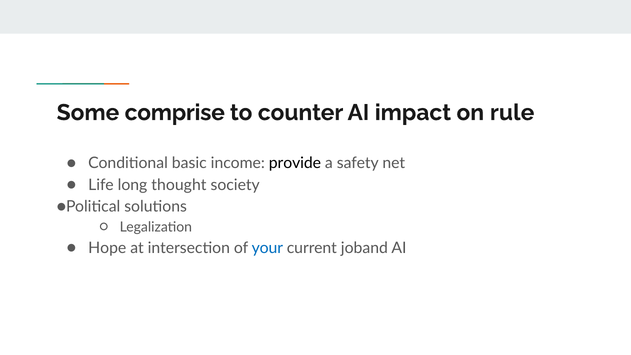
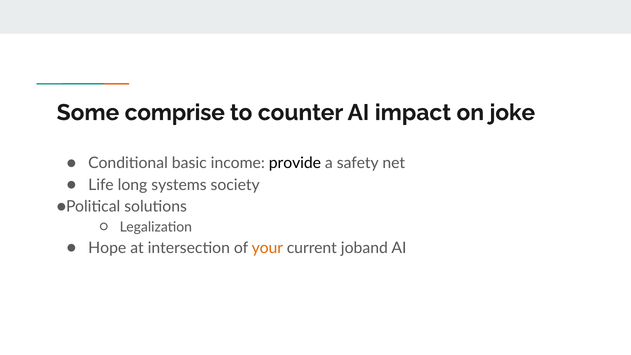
rule: rule -> joke (512, 113)
thought: thought -> systems (179, 185)
your colour: blue -> orange (267, 248)
